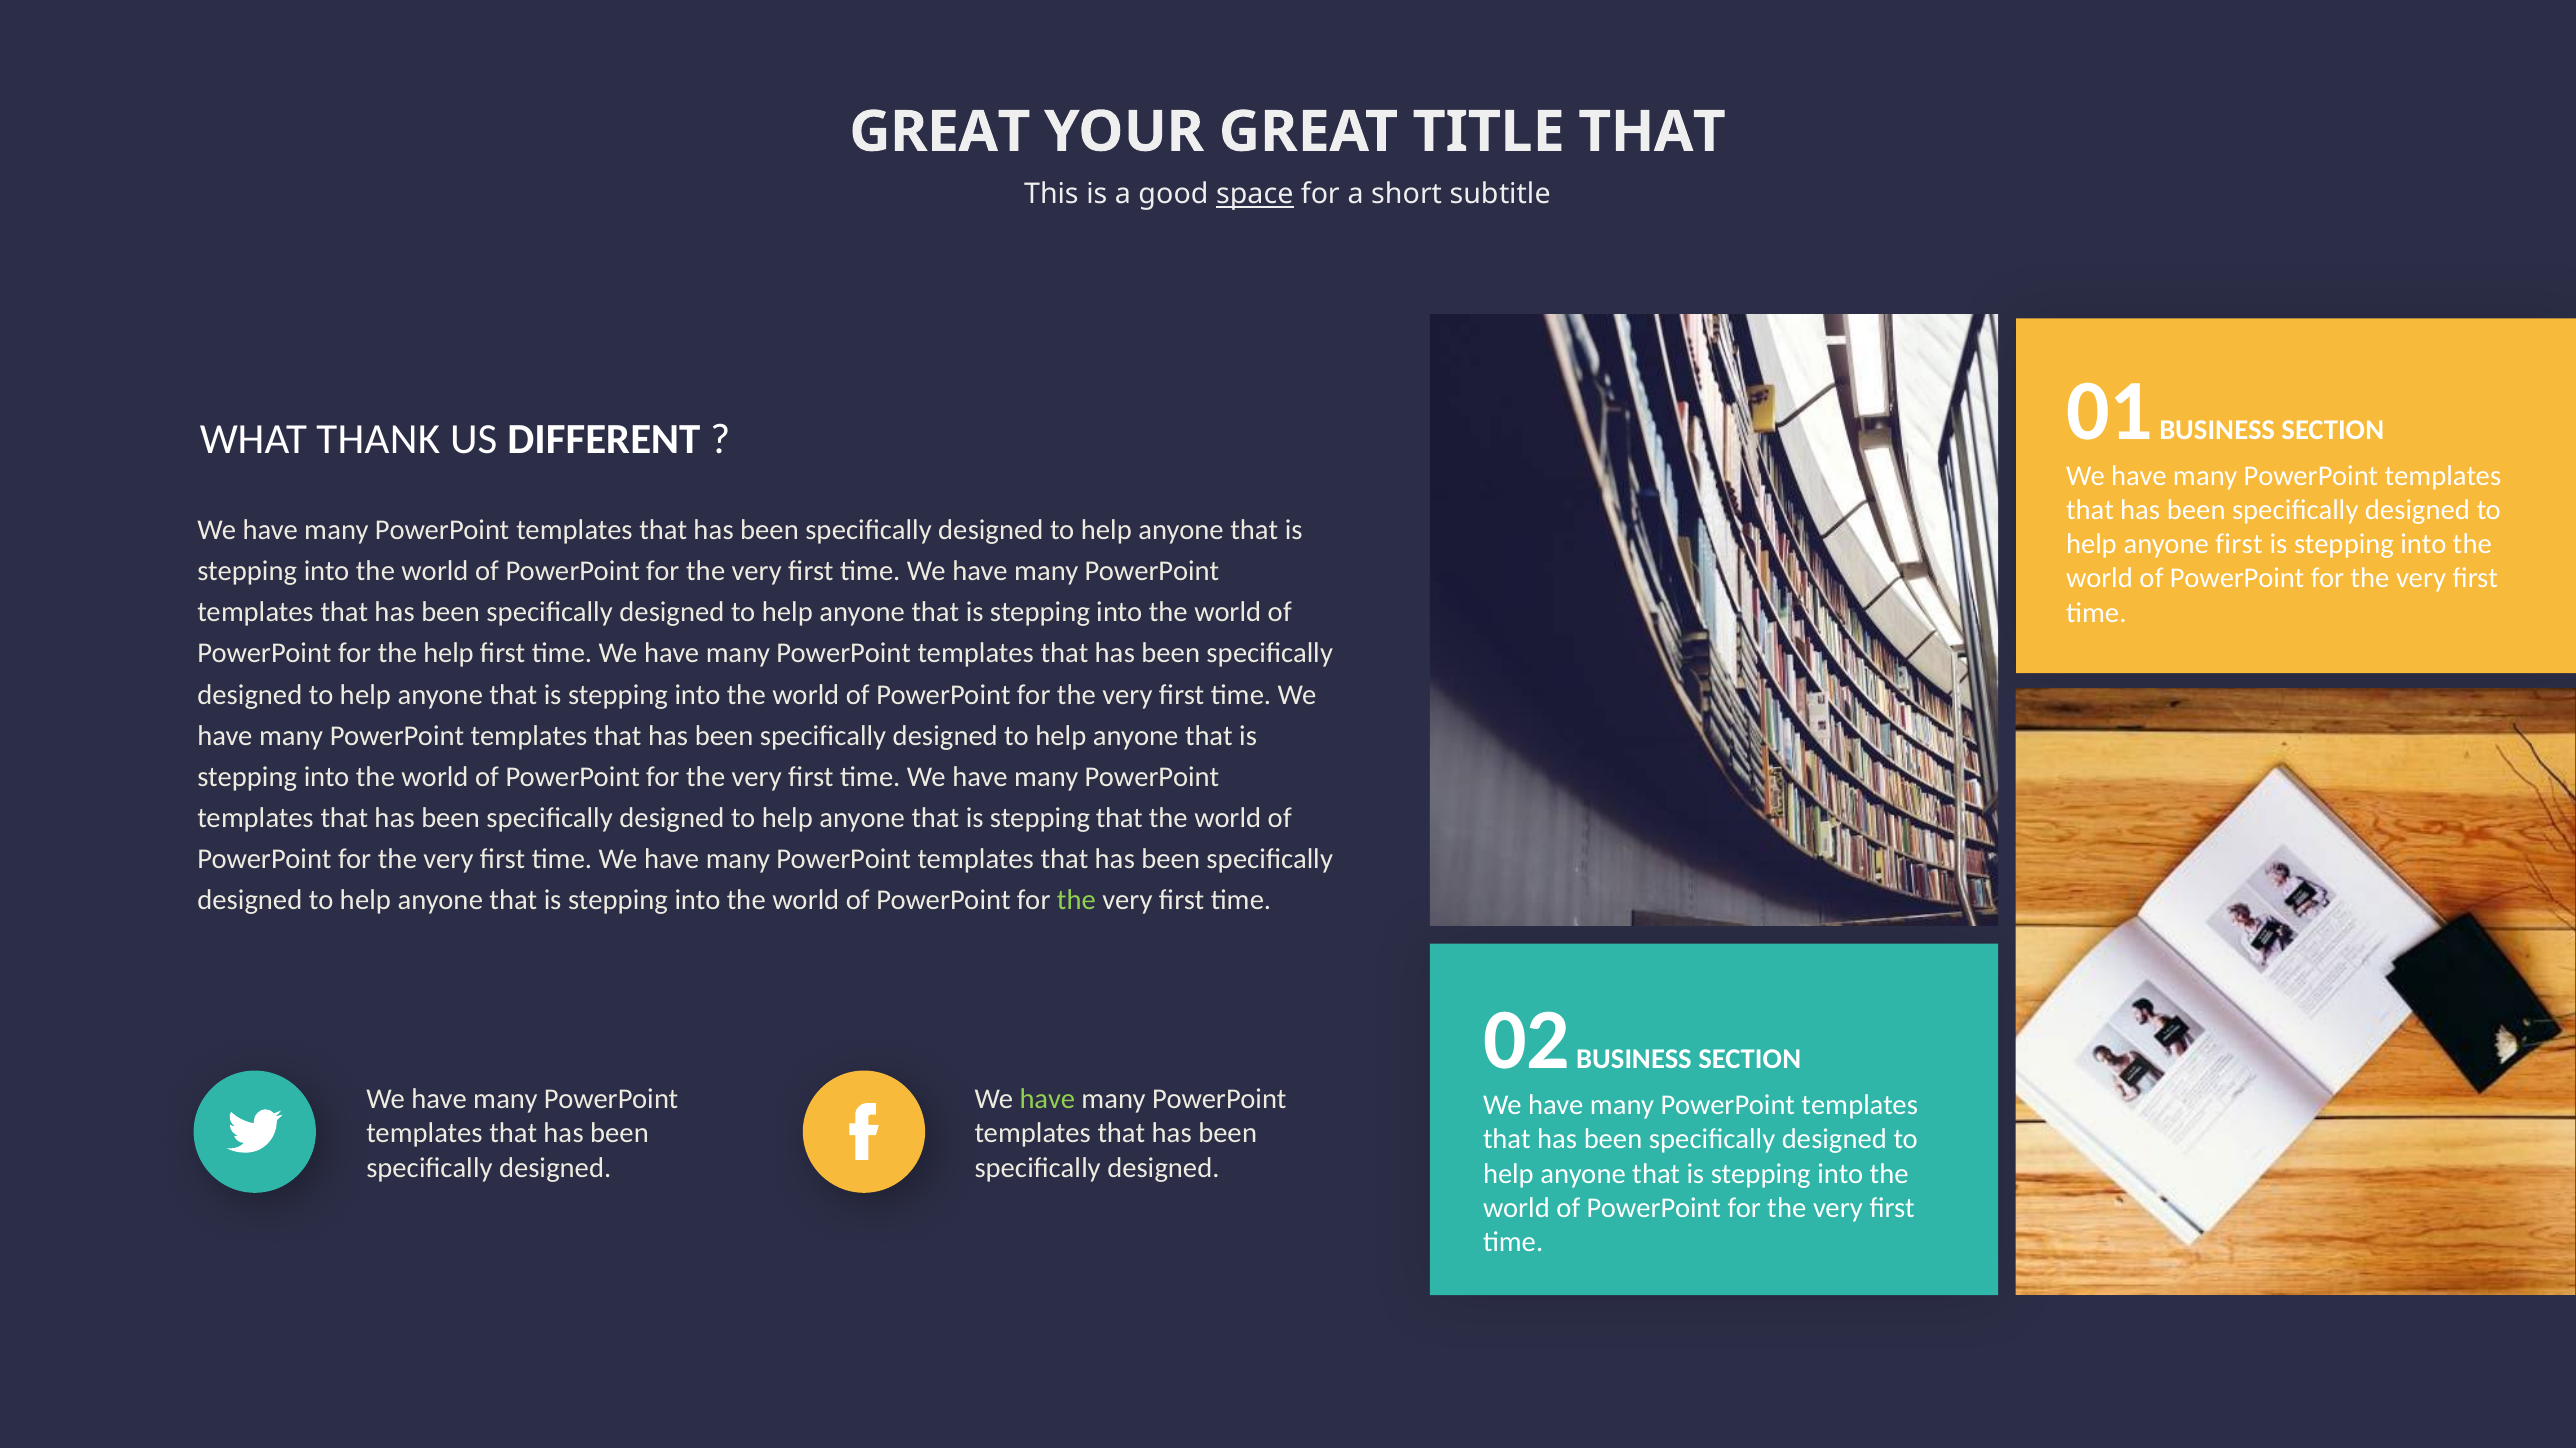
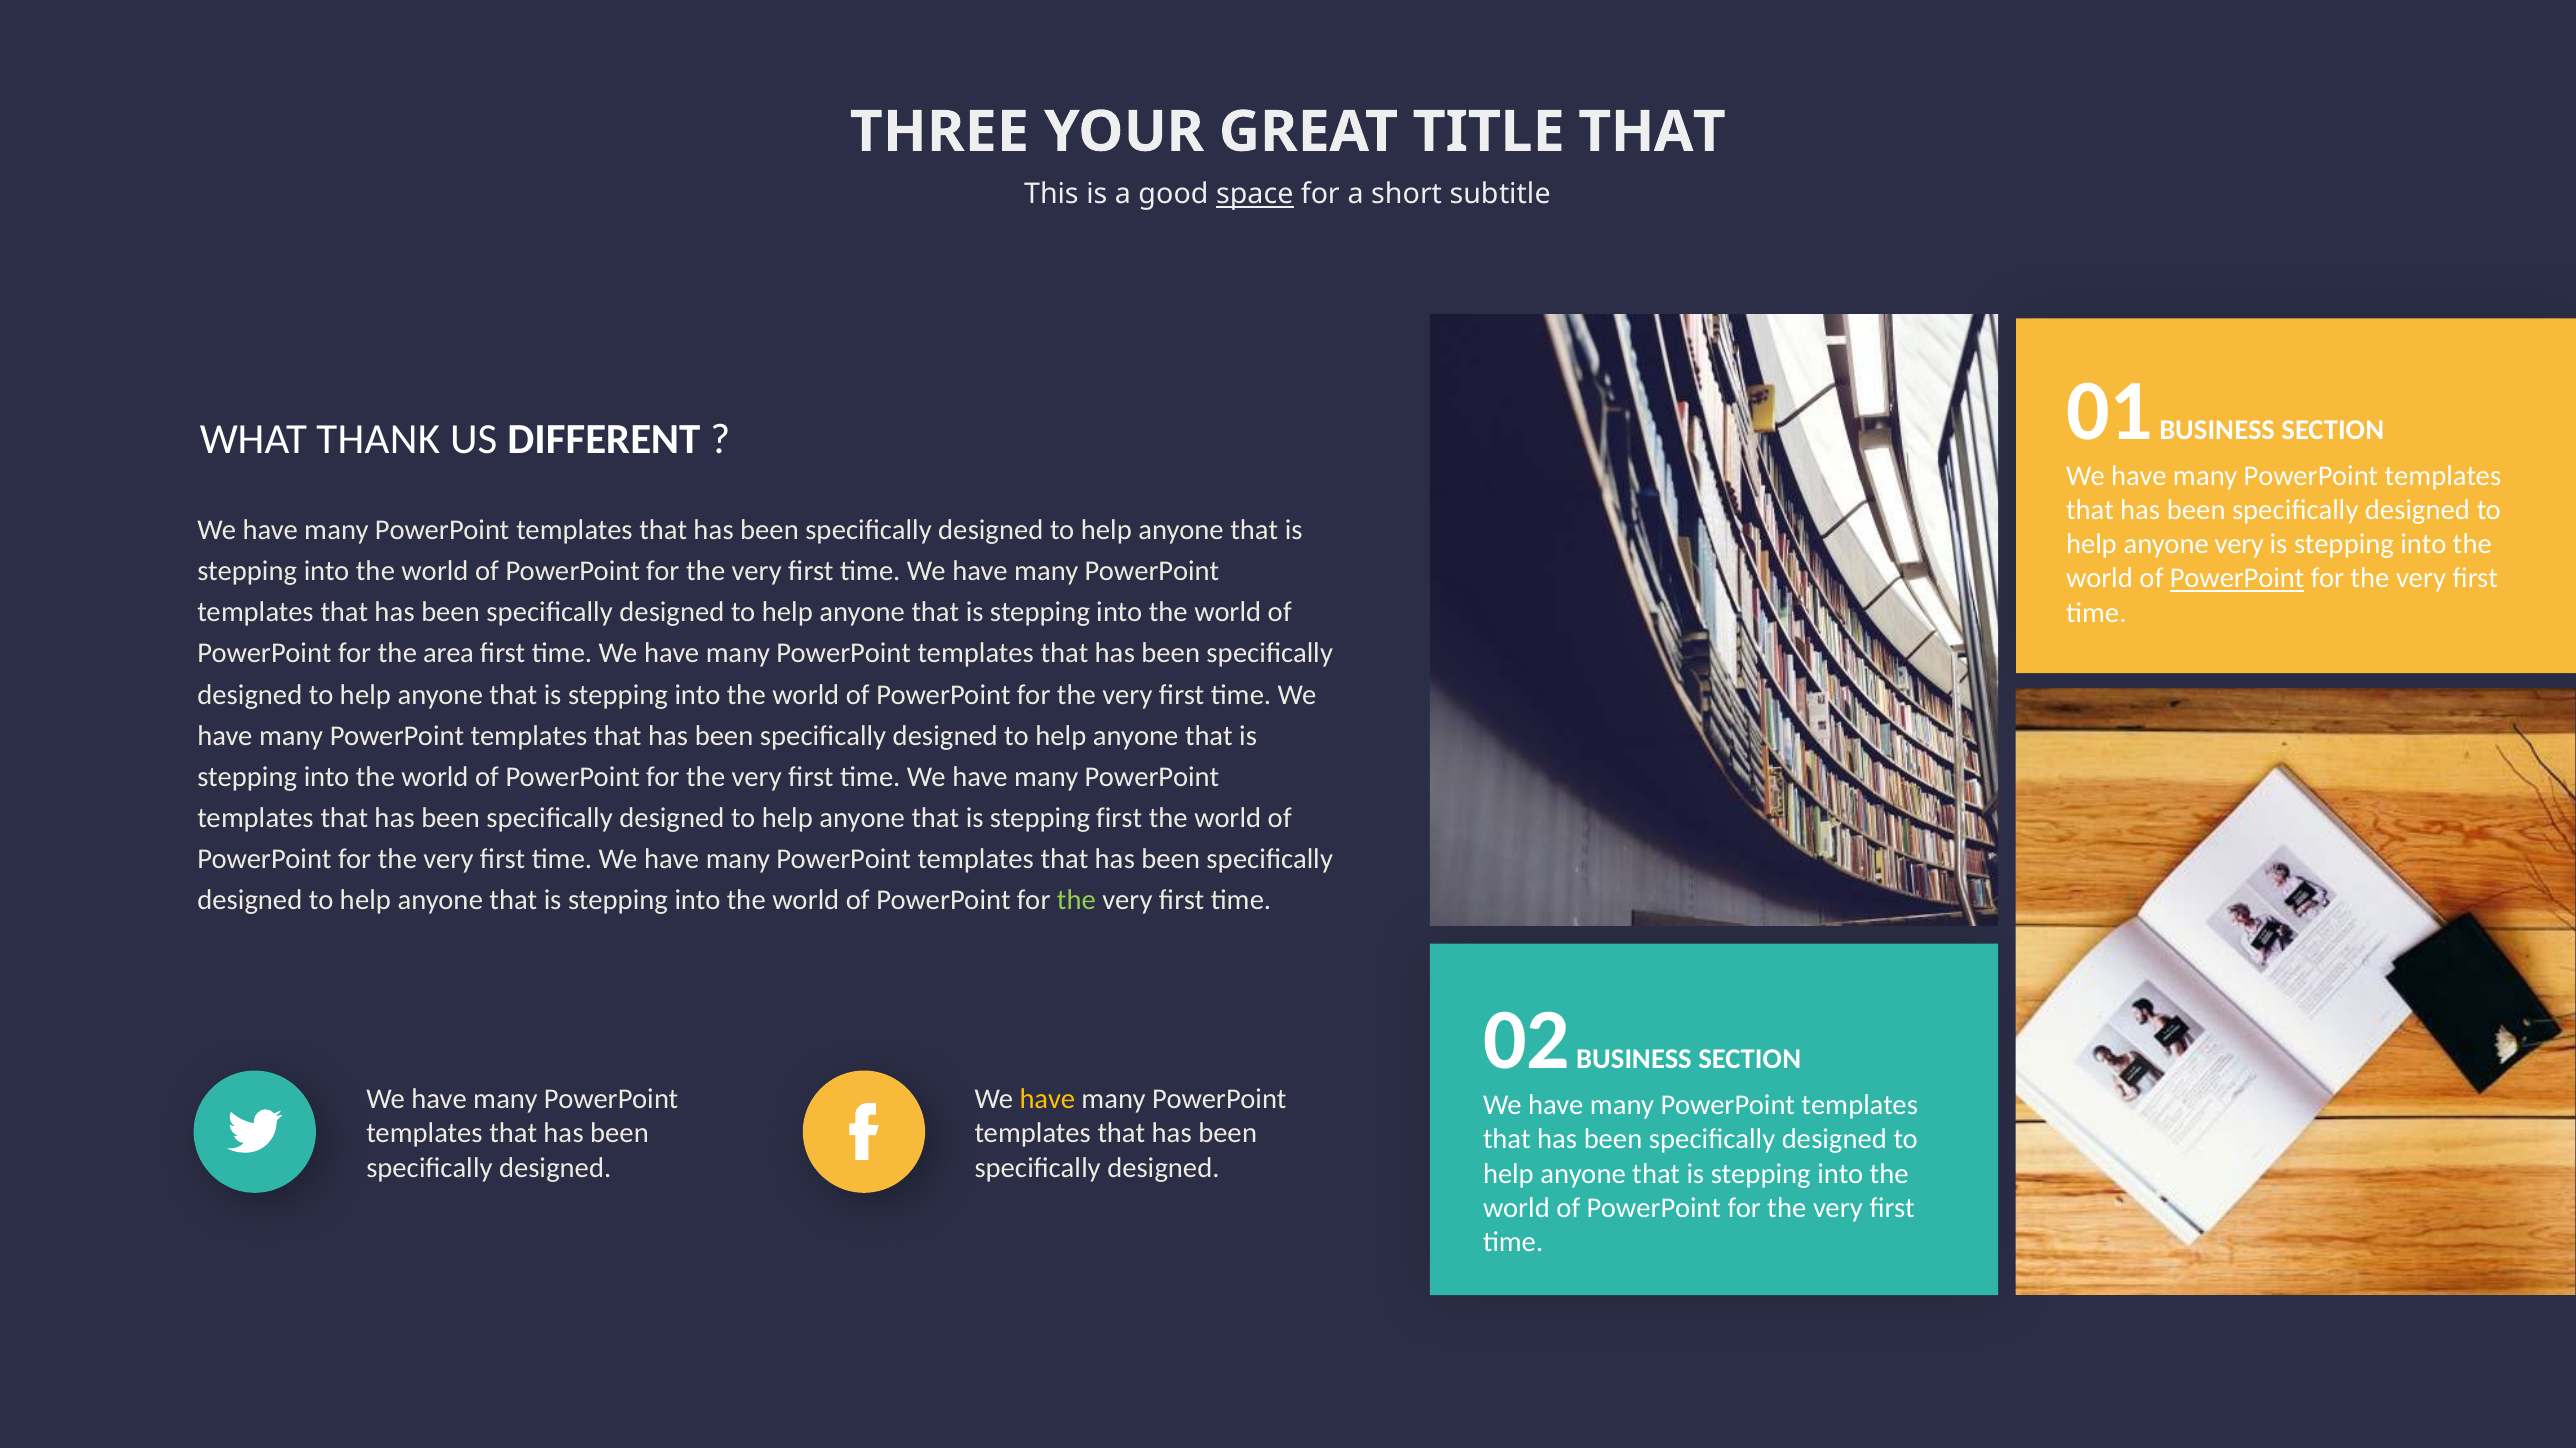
GREAT: GREAT -> THREE (939, 132)
anyone first: first -> very (2239, 544)
PowerPoint underline: none -> present (2237, 579)
the help: help -> area (449, 654)
stepping that: that -> first (1119, 818)
have colour: light green -> yellow (1047, 1100)
